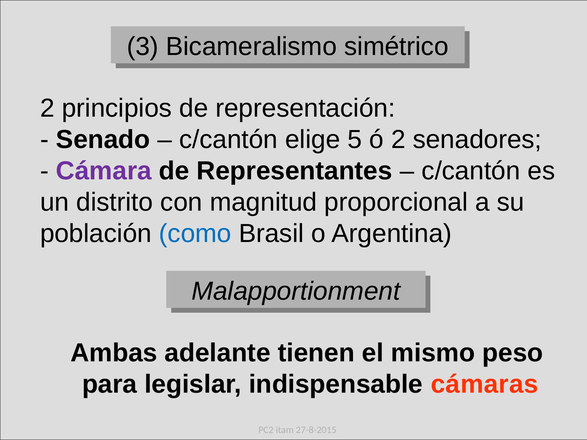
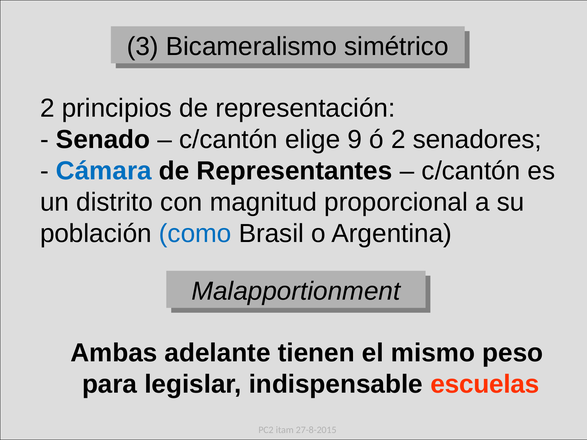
5: 5 -> 9 (355, 140)
Cámara colour: purple -> blue (104, 171)
cámaras: cámaras -> escuelas (485, 384)
